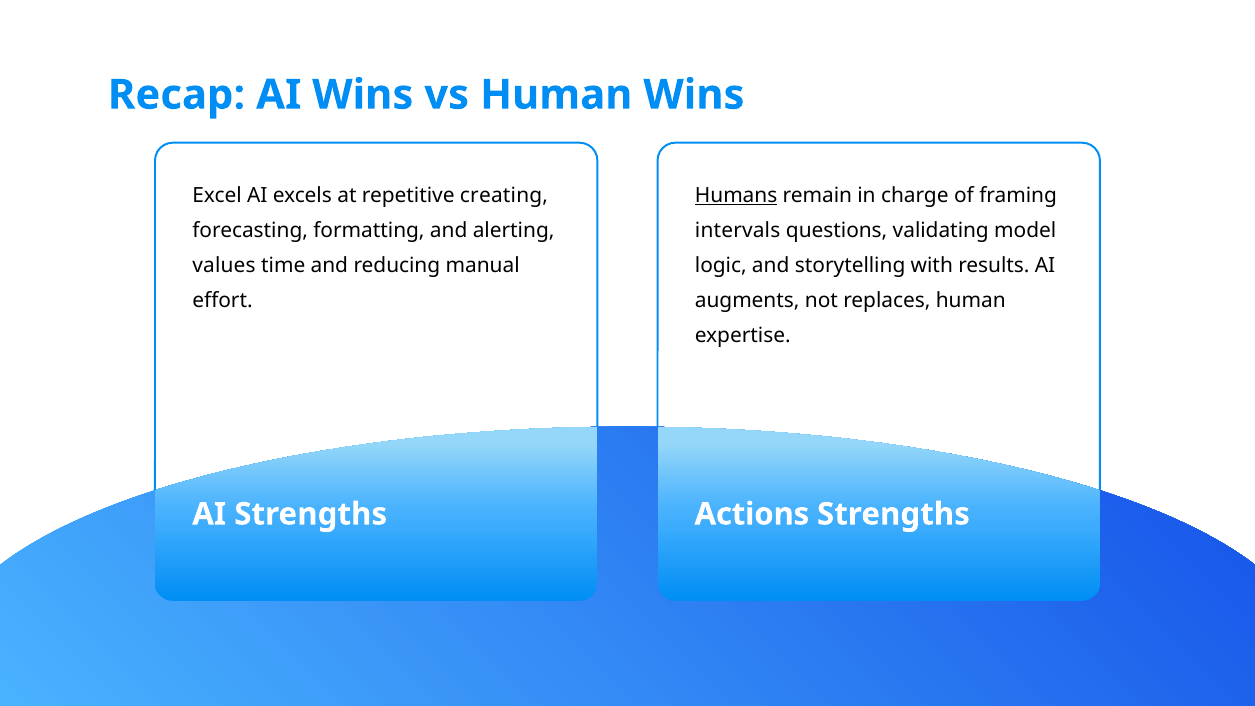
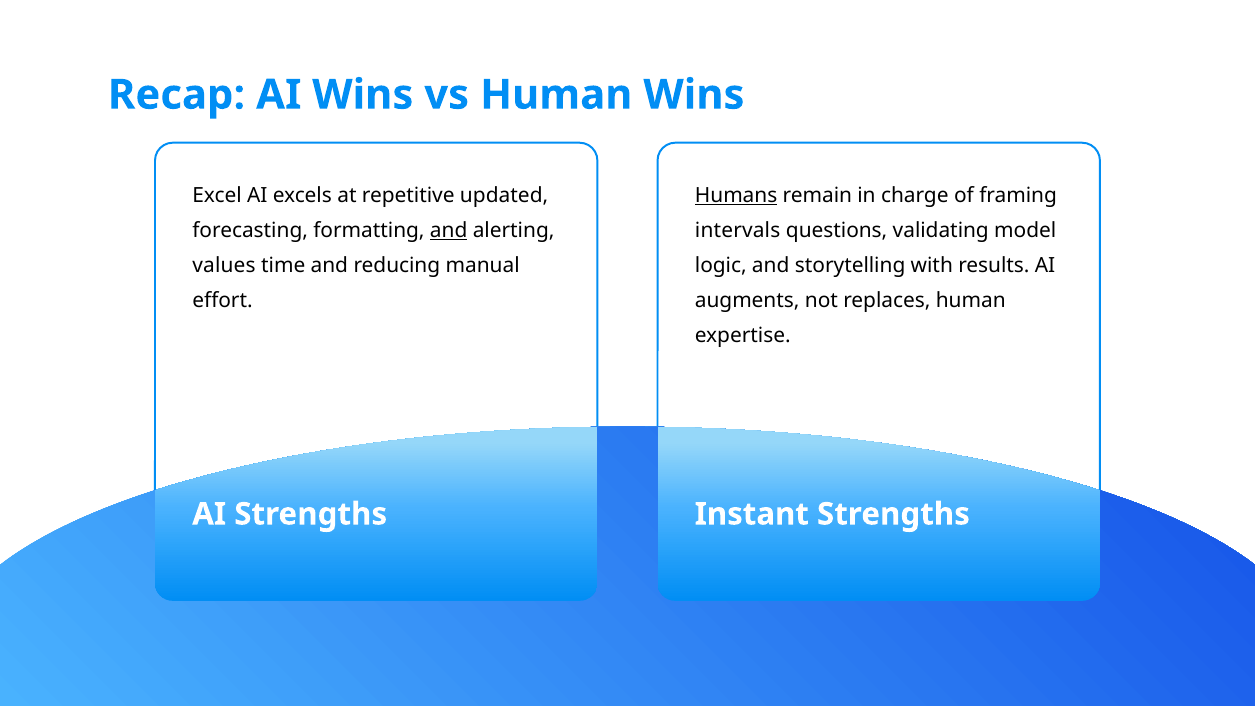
creating: creating -> updated (504, 196)
and underline: none -> present (449, 231)
Actions: Actions -> Instant (752, 514)
